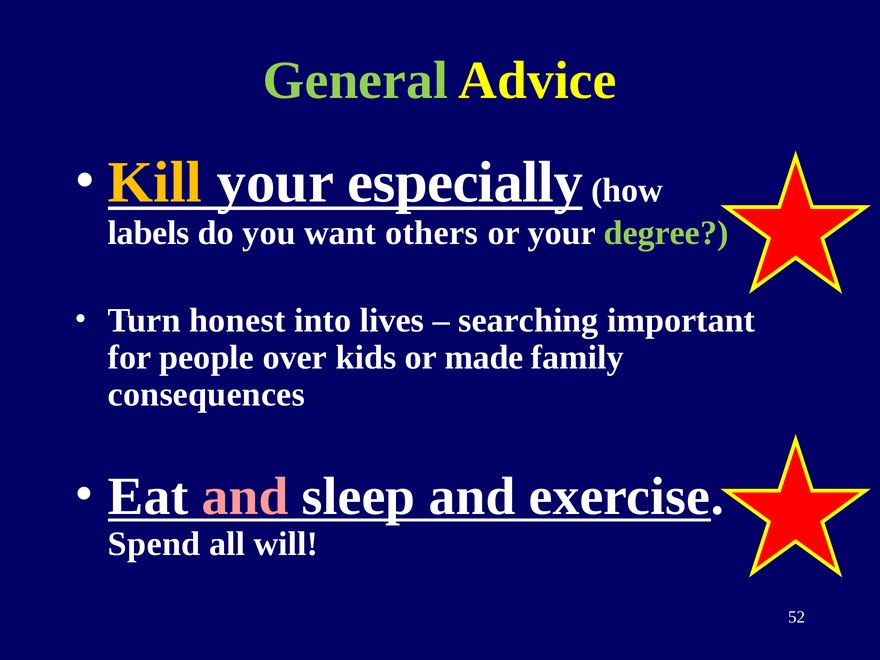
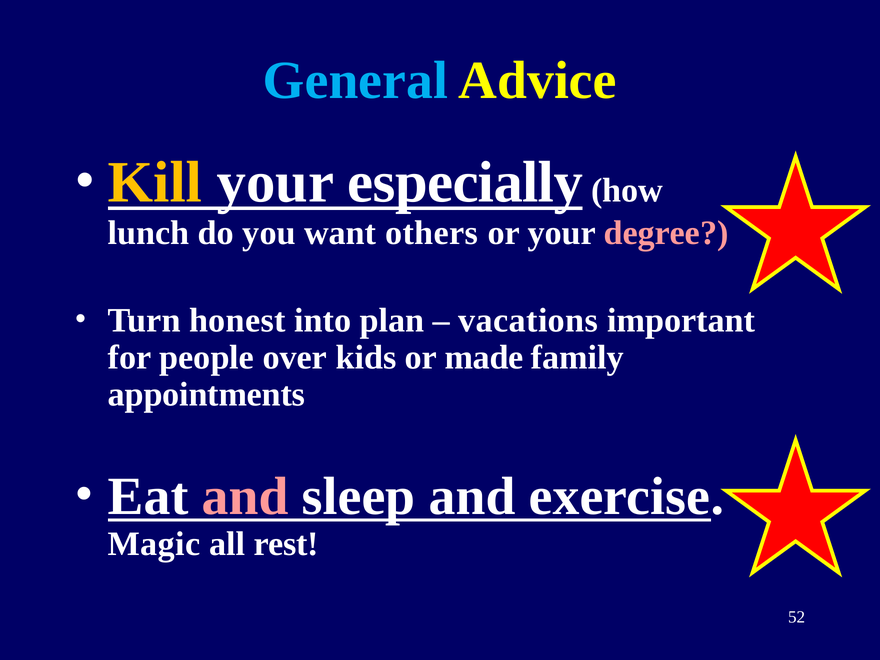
General colour: light green -> light blue (355, 81)
labels: labels -> lunch (149, 233)
degree colour: light green -> pink (666, 233)
lives: lives -> plan (392, 320)
searching: searching -> vacations (528, 320)
consequences: consequences -> appointments (207, 394)
Spend: Spend -> Magic (154, 544)
will: will -> rest (286, 544)
